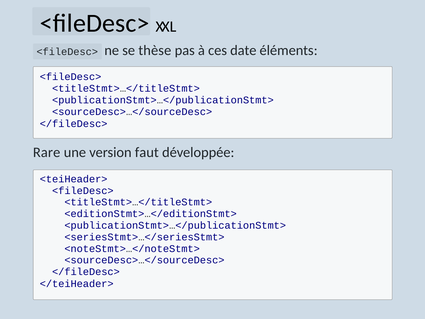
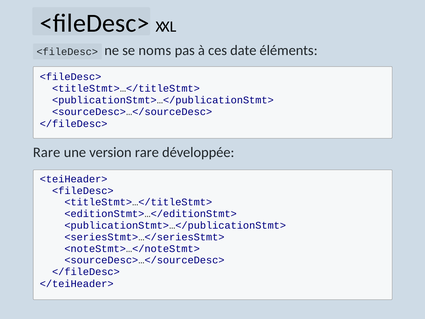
thèse: thèse -> noms (155, 50)
version faut: faut -> rare (147, 152)
